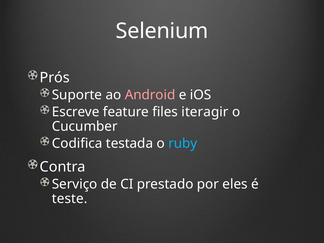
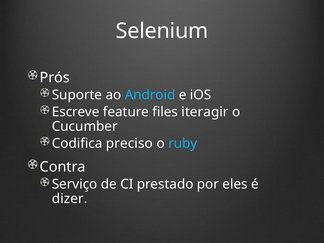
Android colour: pink -> light blue (150, 95)
testada: testada -> preciso (129, 143)
teste: teste -> dizer (70, 199)
